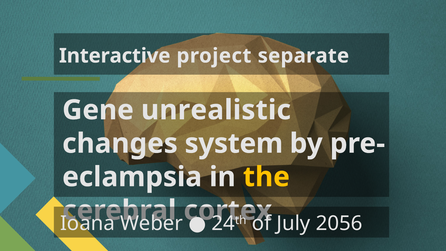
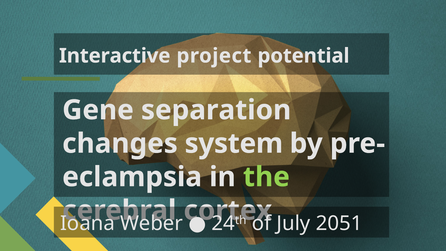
separate: separate -> potential (304, 56)
unrealistic: unrealistic -> separation (216, 110)
the colour: yellow -> light green (266, 177)
2056: 2056 -> 2051 (339, 223)
